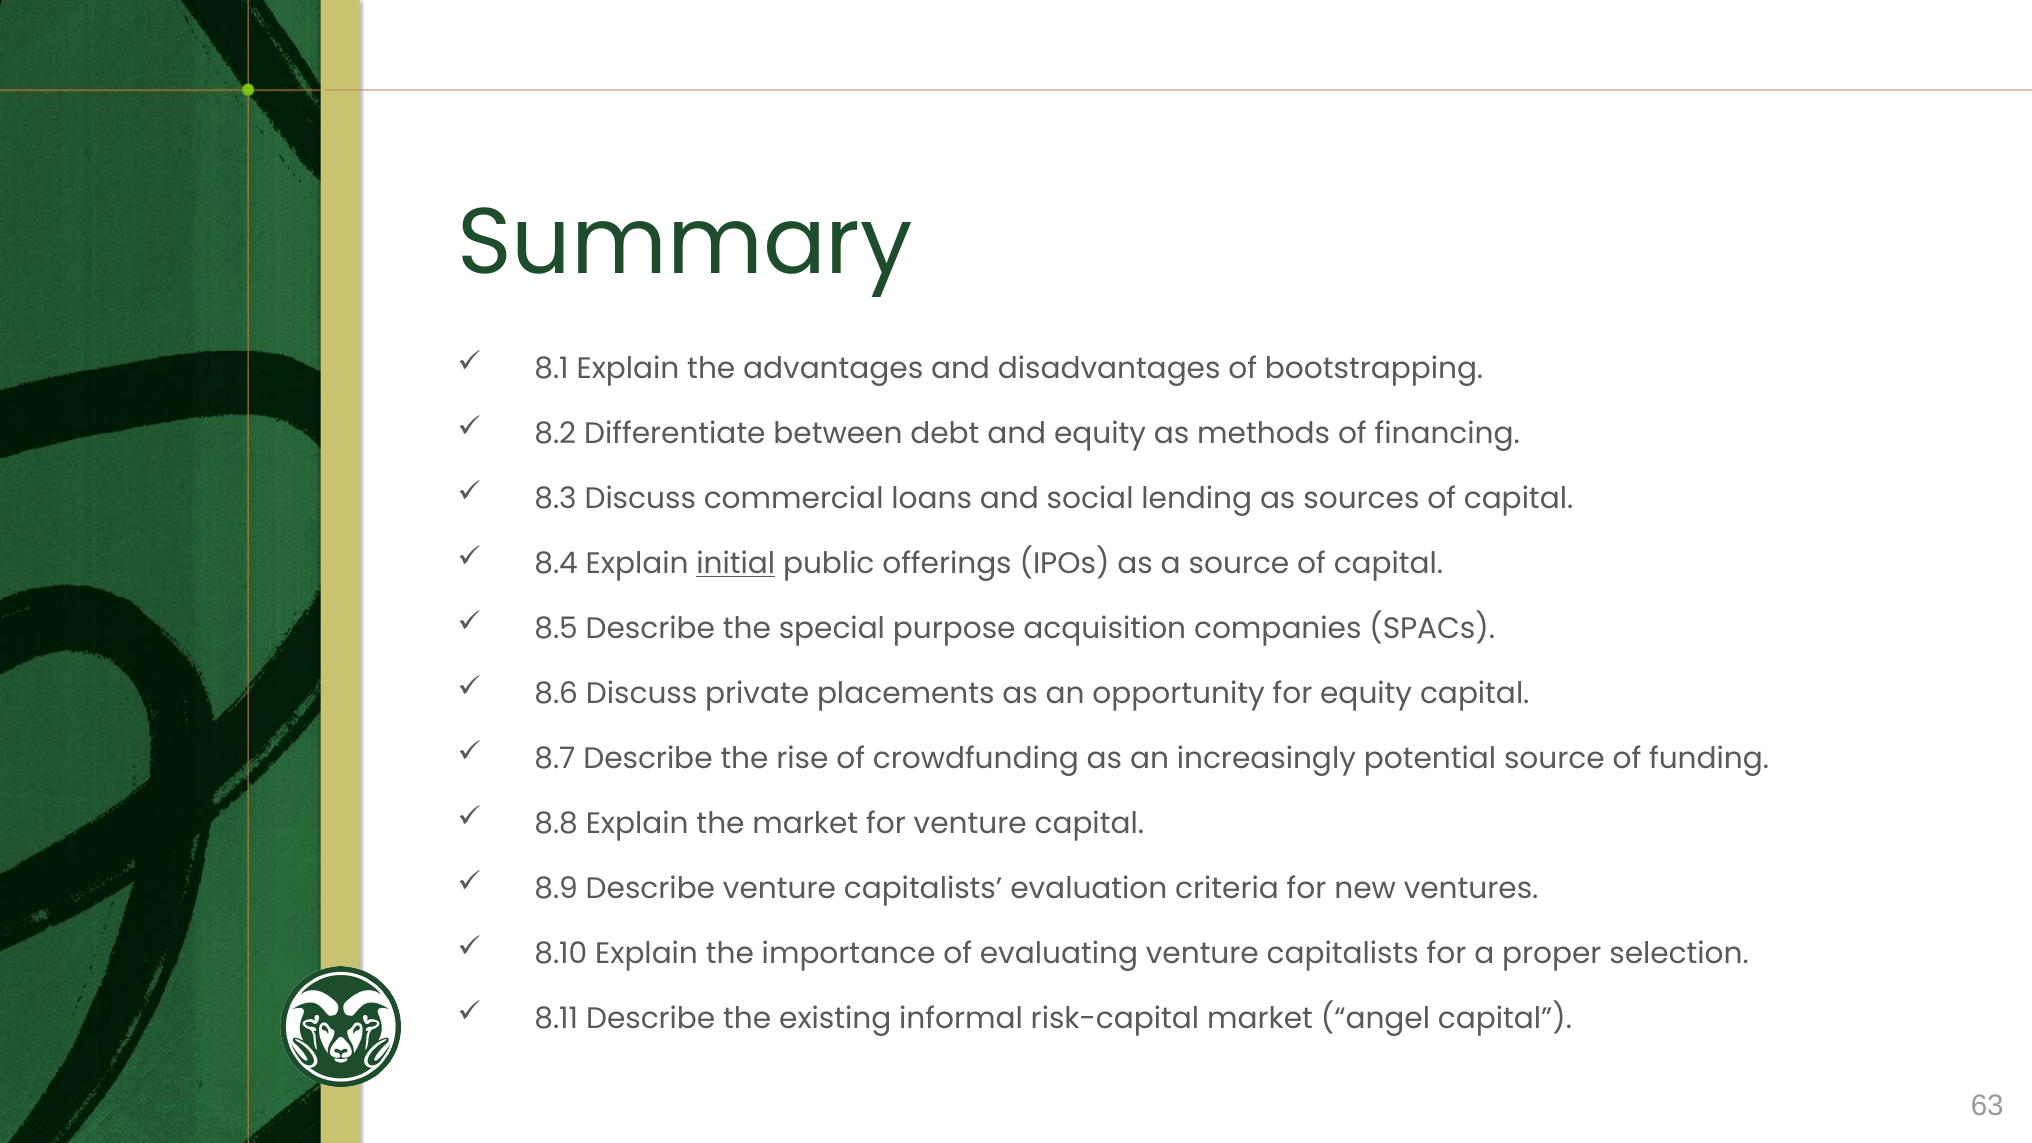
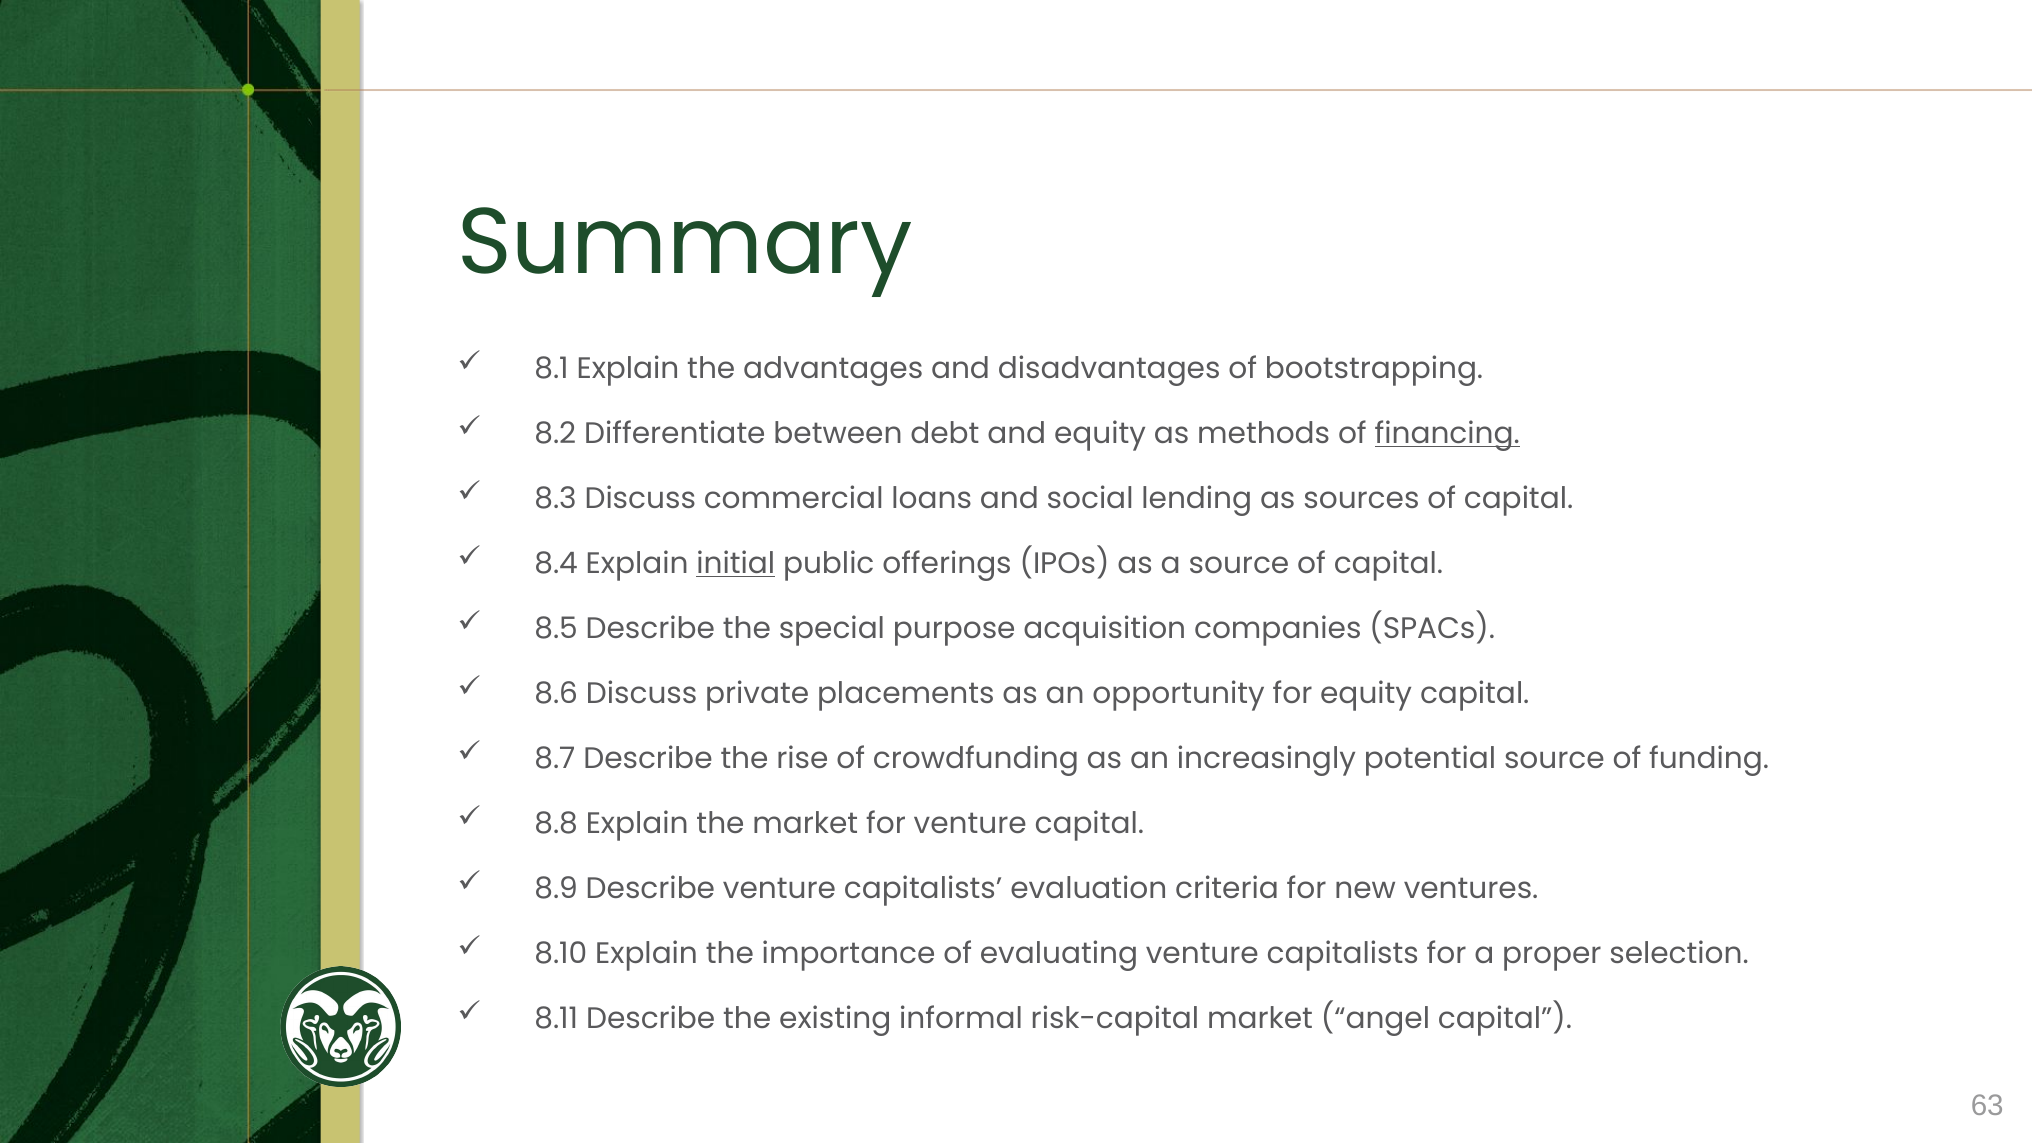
financing underline: none -> present (1447, 434)
